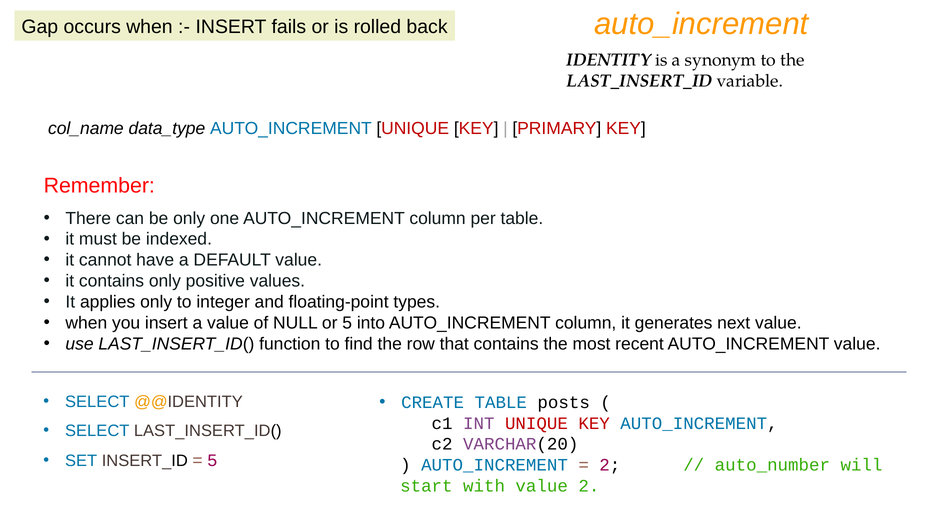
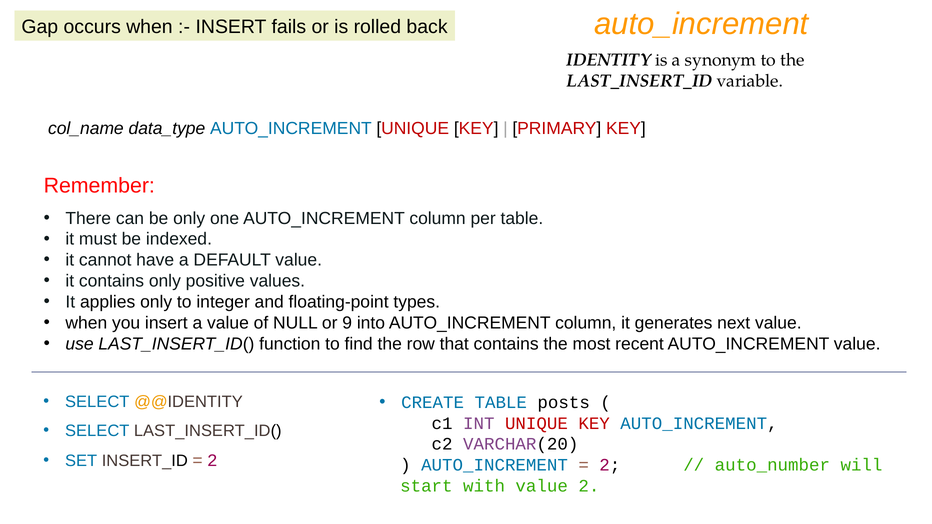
or 5: 5 -> 9 (347, 323)
5: 5 -> 2 (212, 461)
